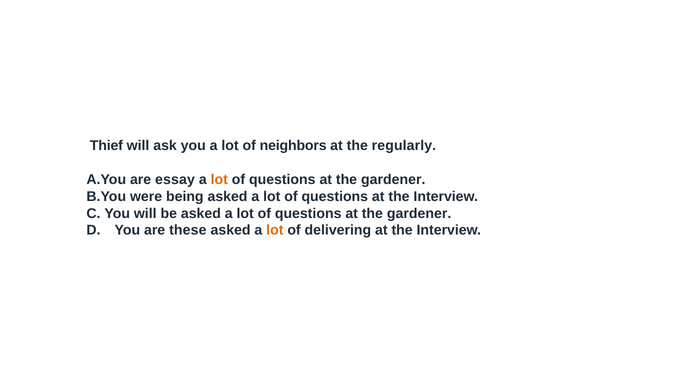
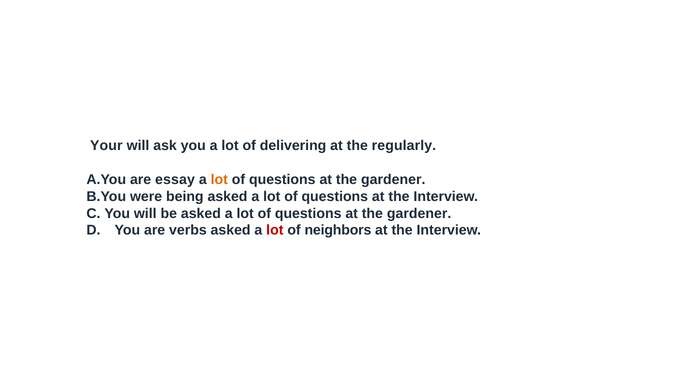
Thief: Thief -> Your (106, 146)
neighbors: neighbors -> delivering (293, 146)
these: these -> verbs (188, 230)
lot colour: orange -> red (275, 230)
delivering: delivering -> neighbors (338, 230)
